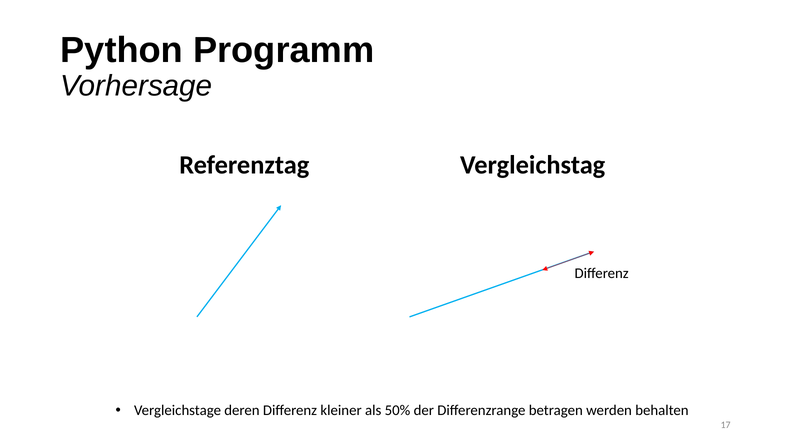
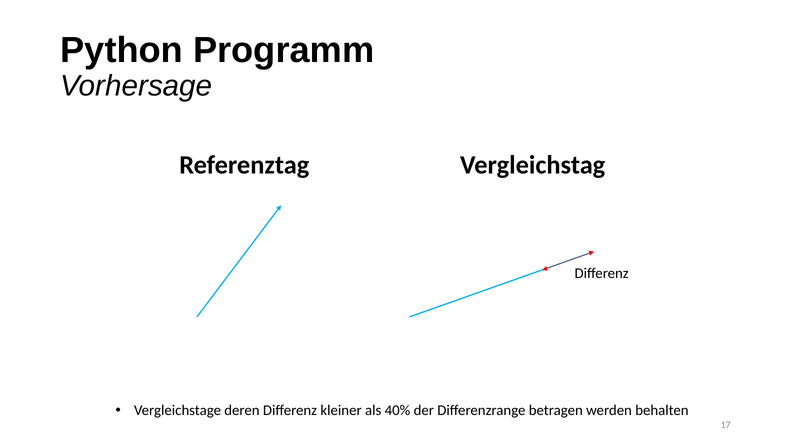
50%: 50% -> 40% (397, 411)
